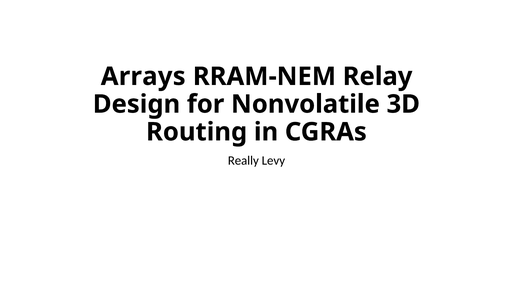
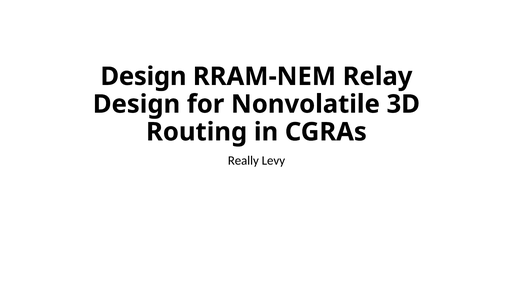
Arrays: Arrays -> Design (143, 76)
